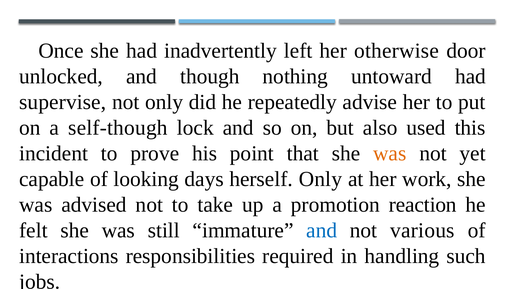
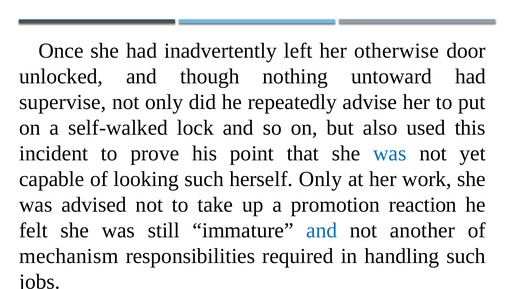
self-though: self-though -> self-walked (118, 128)
was colour: orange -> blue (390, 154)
looking days: days -> such (204, 179)
various: various -> another (422, 231)
interactions: interactions -> mechanism (69, 256)
